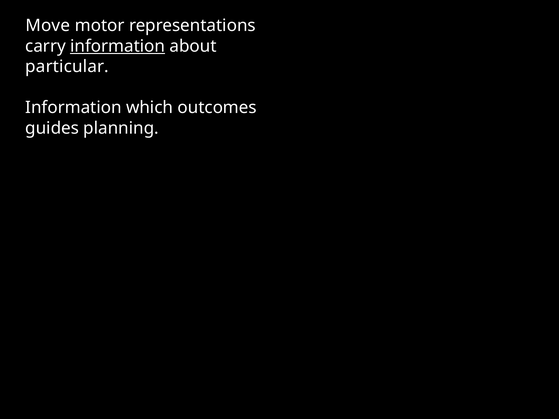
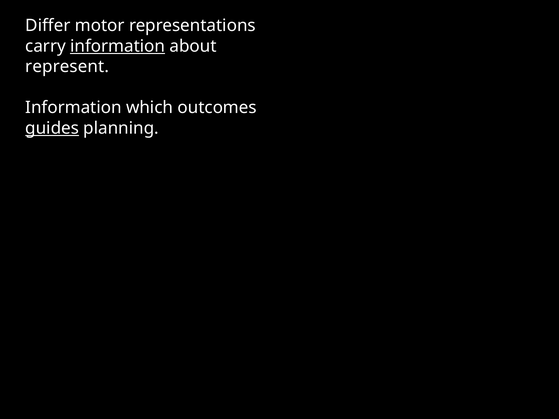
Move: Move -> Differ (48, 26)
particular: particular -> represent (67, 67)
guides underline: none -> present (52, 128)
